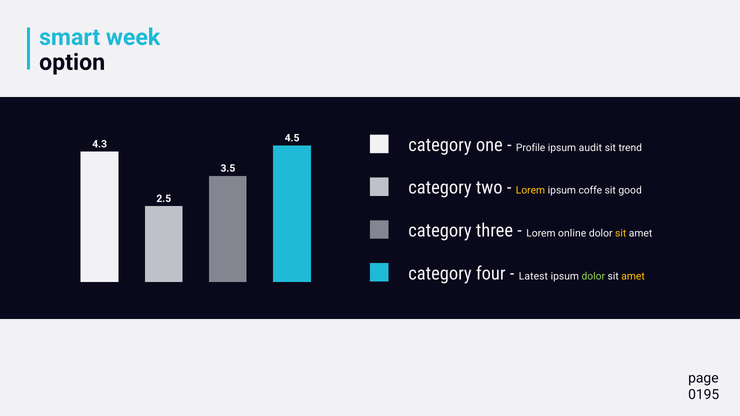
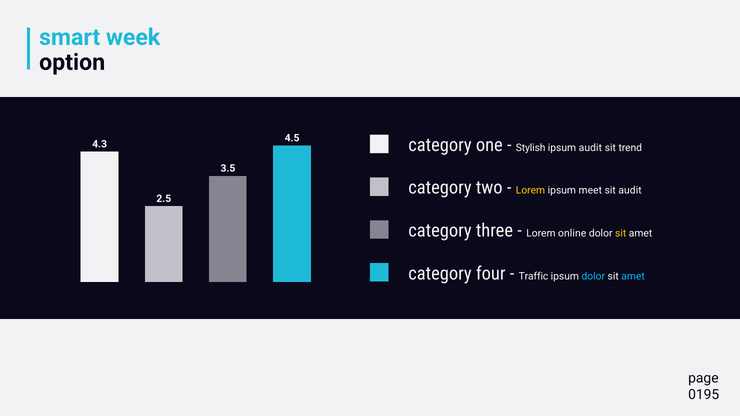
Profile: Profile -> Stylish (531, 148)
coffe: coffe -> meet (590, 191)
sit good: good -> audit (630, 191)
Latest: Latest -> Traffic (534, 276)
dolor colour: light green -> light blue (593, 276)
amet colour: yellow -> light blue (633, 276)
